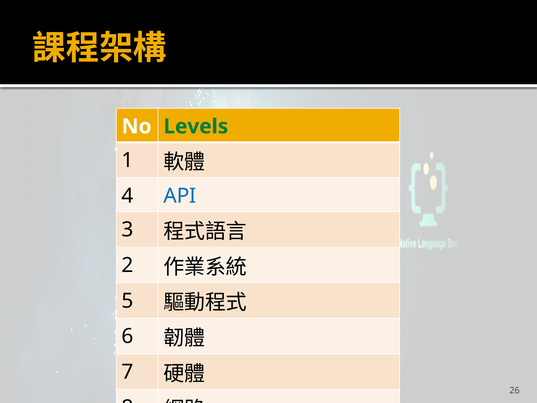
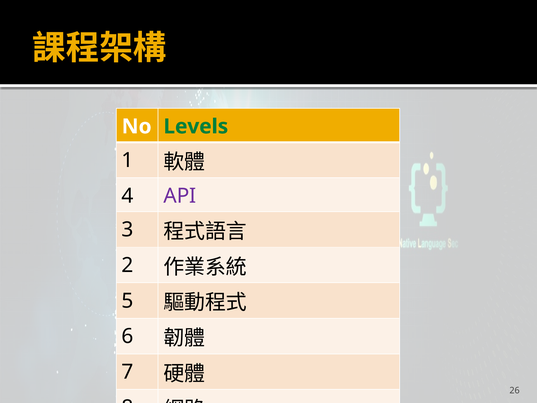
API colour: blue -> purple (180, 196)
